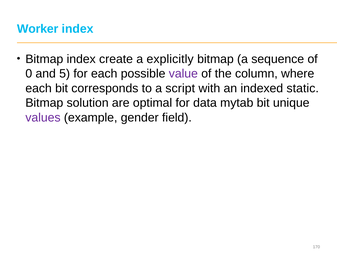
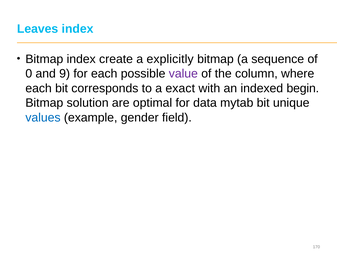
Worker: Worker -> Leaves (38, 29)
5: 5 -> 9 (65, 74)
script: script -> exact (180, 88)
static: static -> begin (303, 88)
values colour: purple -> blue (43, 117)
